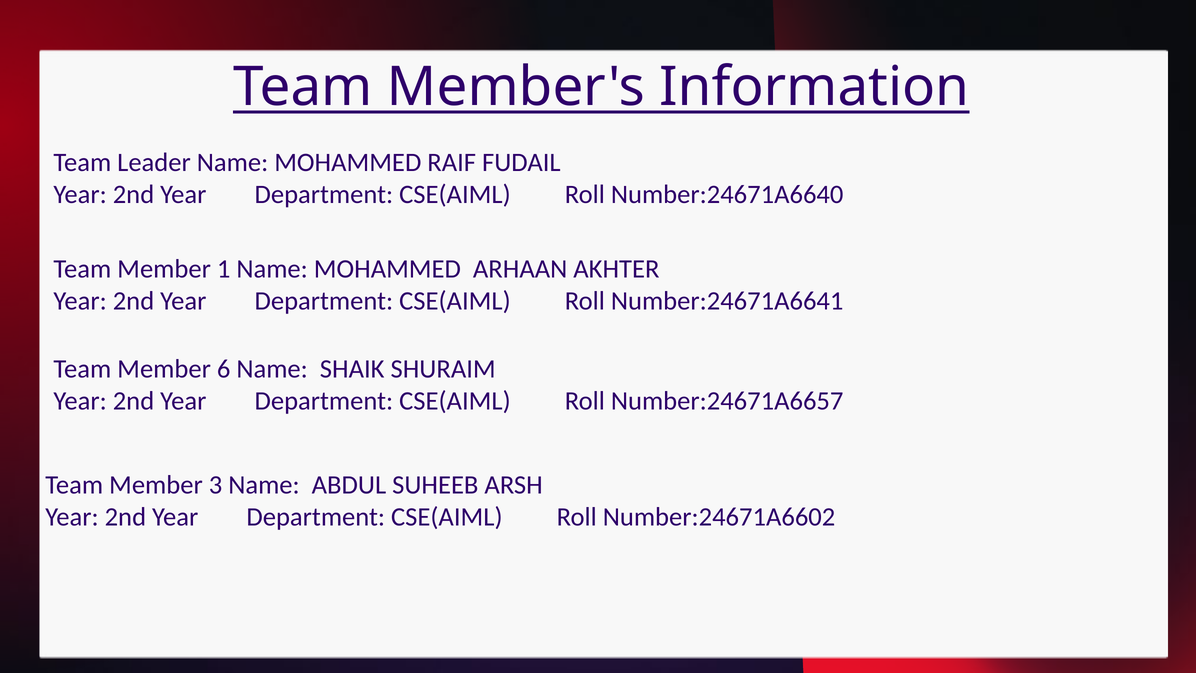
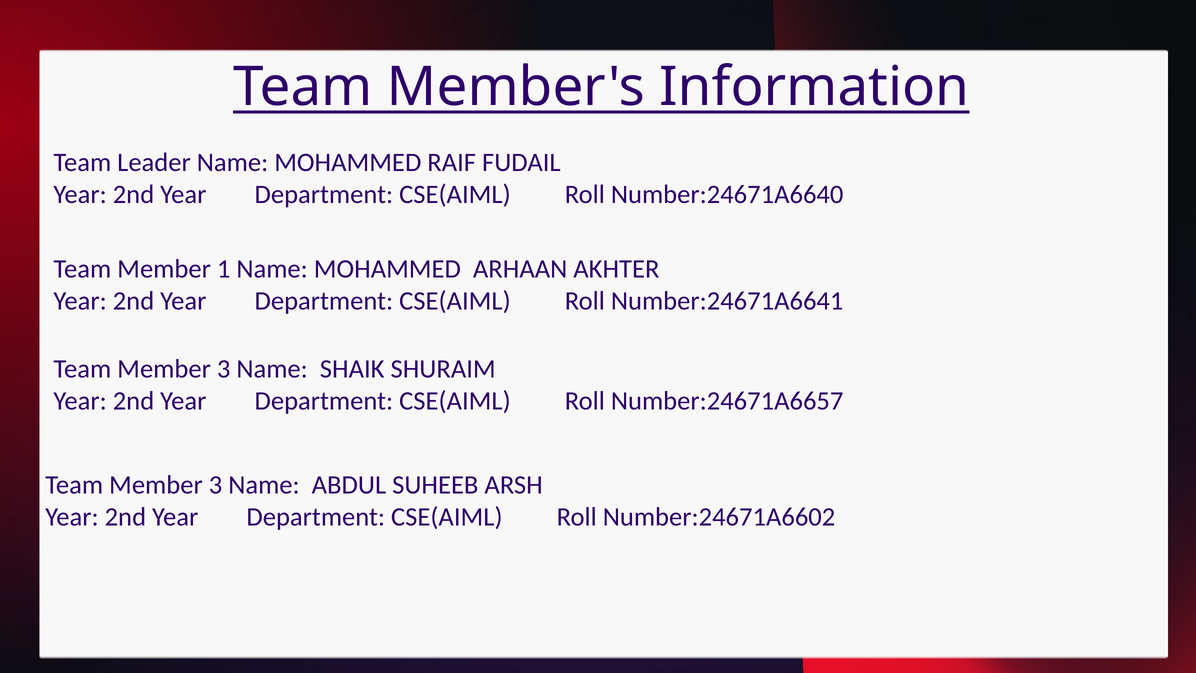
6: 6 -> 3 (224, 369)
